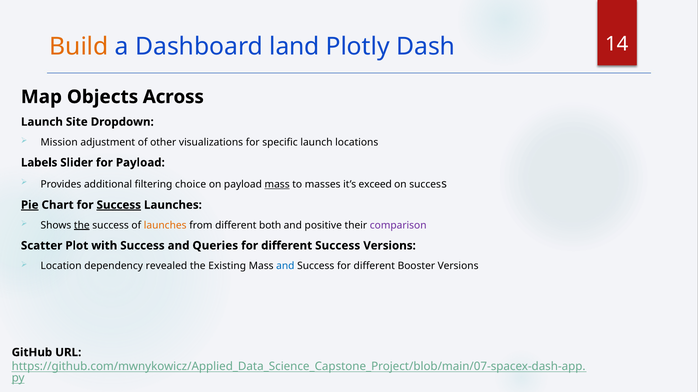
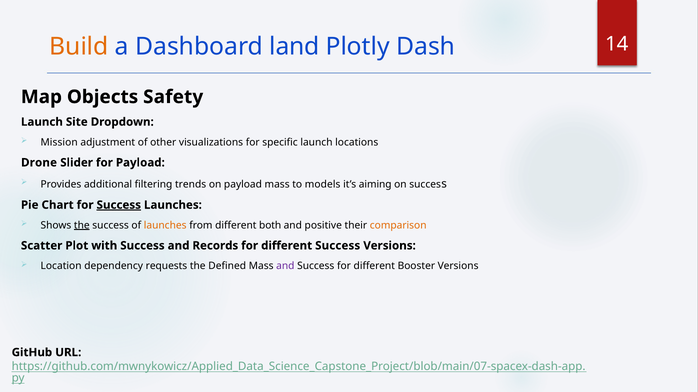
Across: Across -> Safety (173, 97)
Labels: Labels -> Drone (39, 163)
choice: choice -> trends (191, 185)
mass underline: present -> none (277, 185)
masses: masses -> models (323, 185)
exceed: exceed -> aiming (375, 185)
Pie underline: present -> none (30, 205)
comparison colour: purple -> orange (398, 226)
Queries: Queries -> Records (215, 246)
revealed: revealed -> requests (166, 266)
Existing: Existing -> Defined (227, 266)
and colour: blue -> purple (285, 266)
